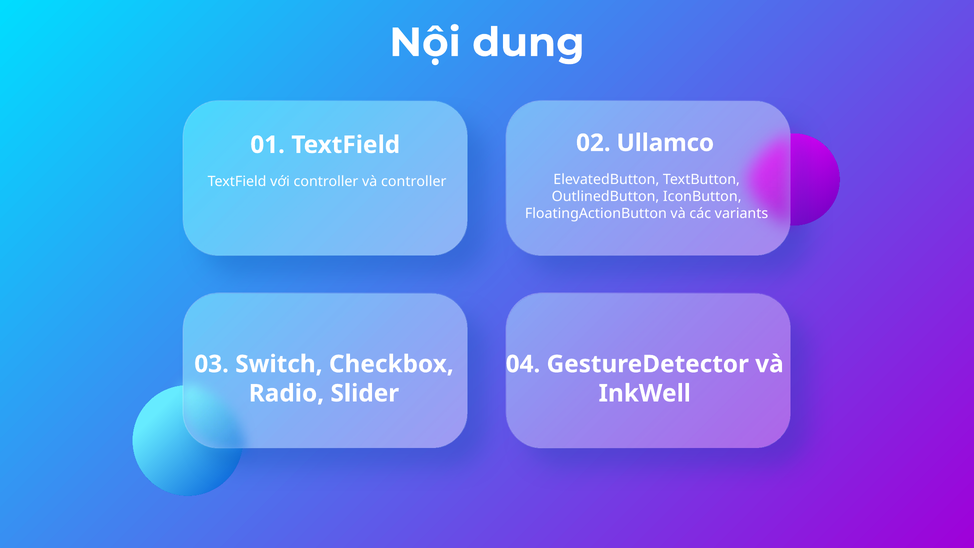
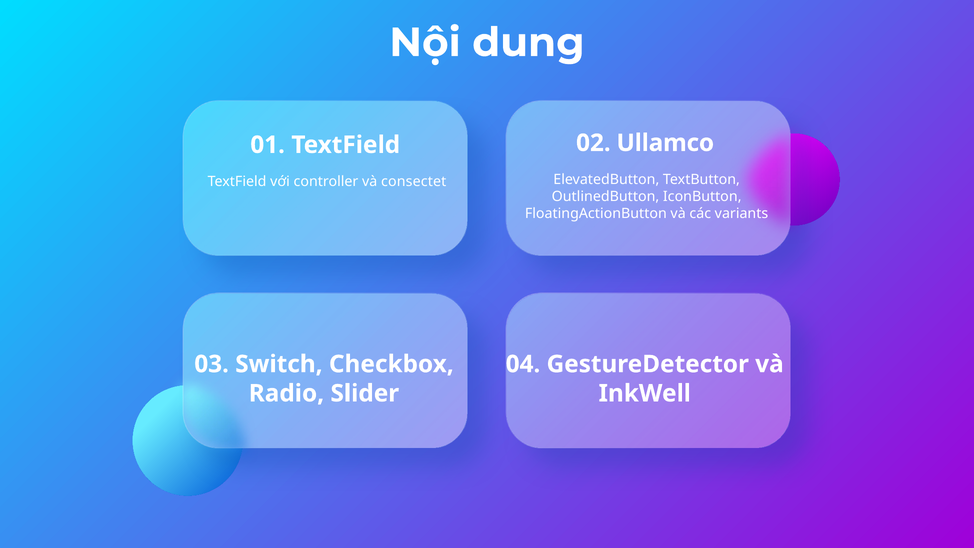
và controller: controller -> consectet (414, 182)
